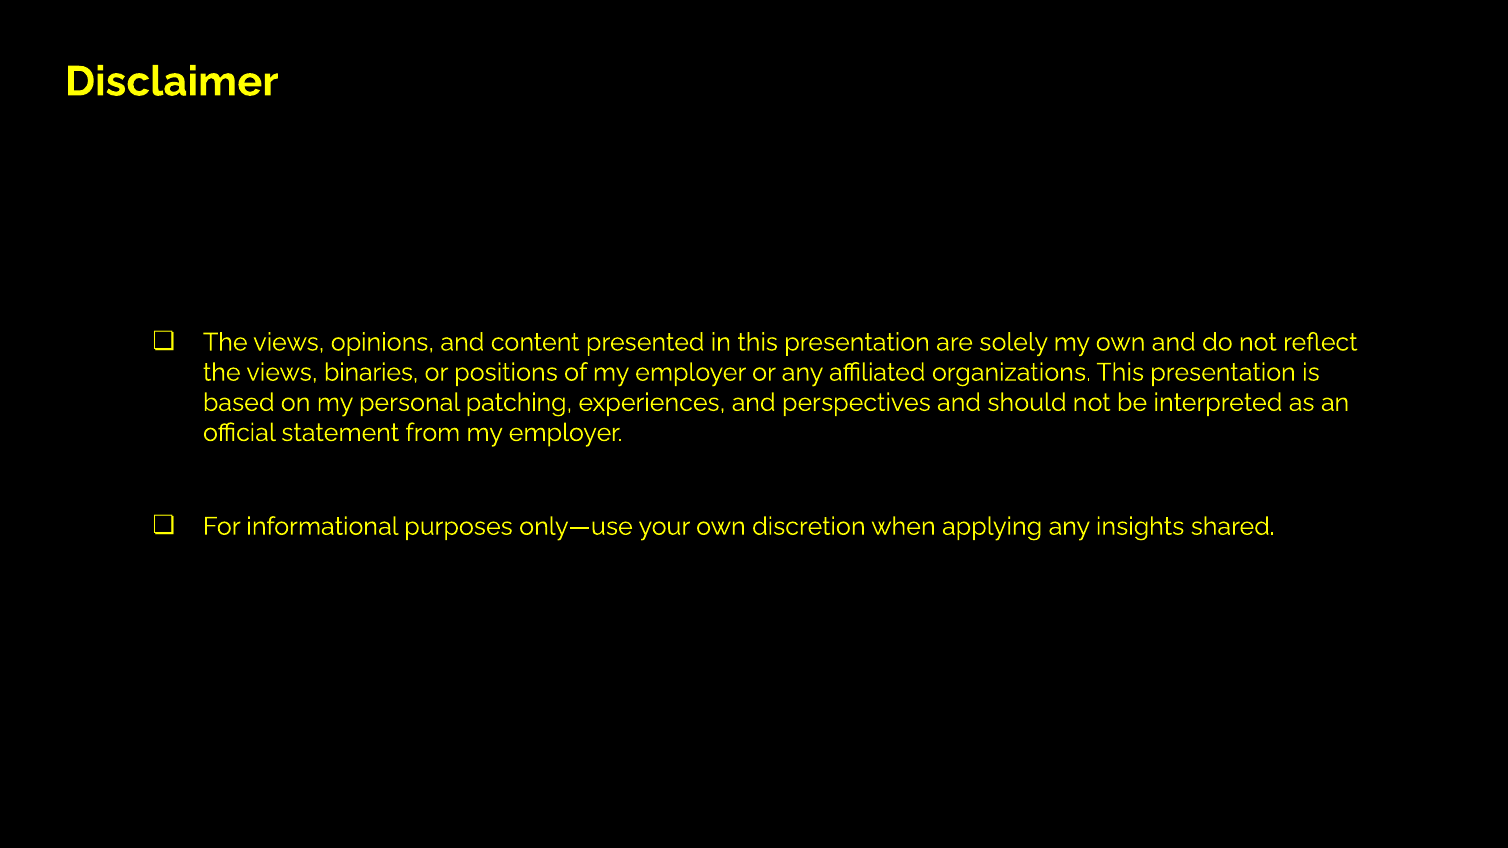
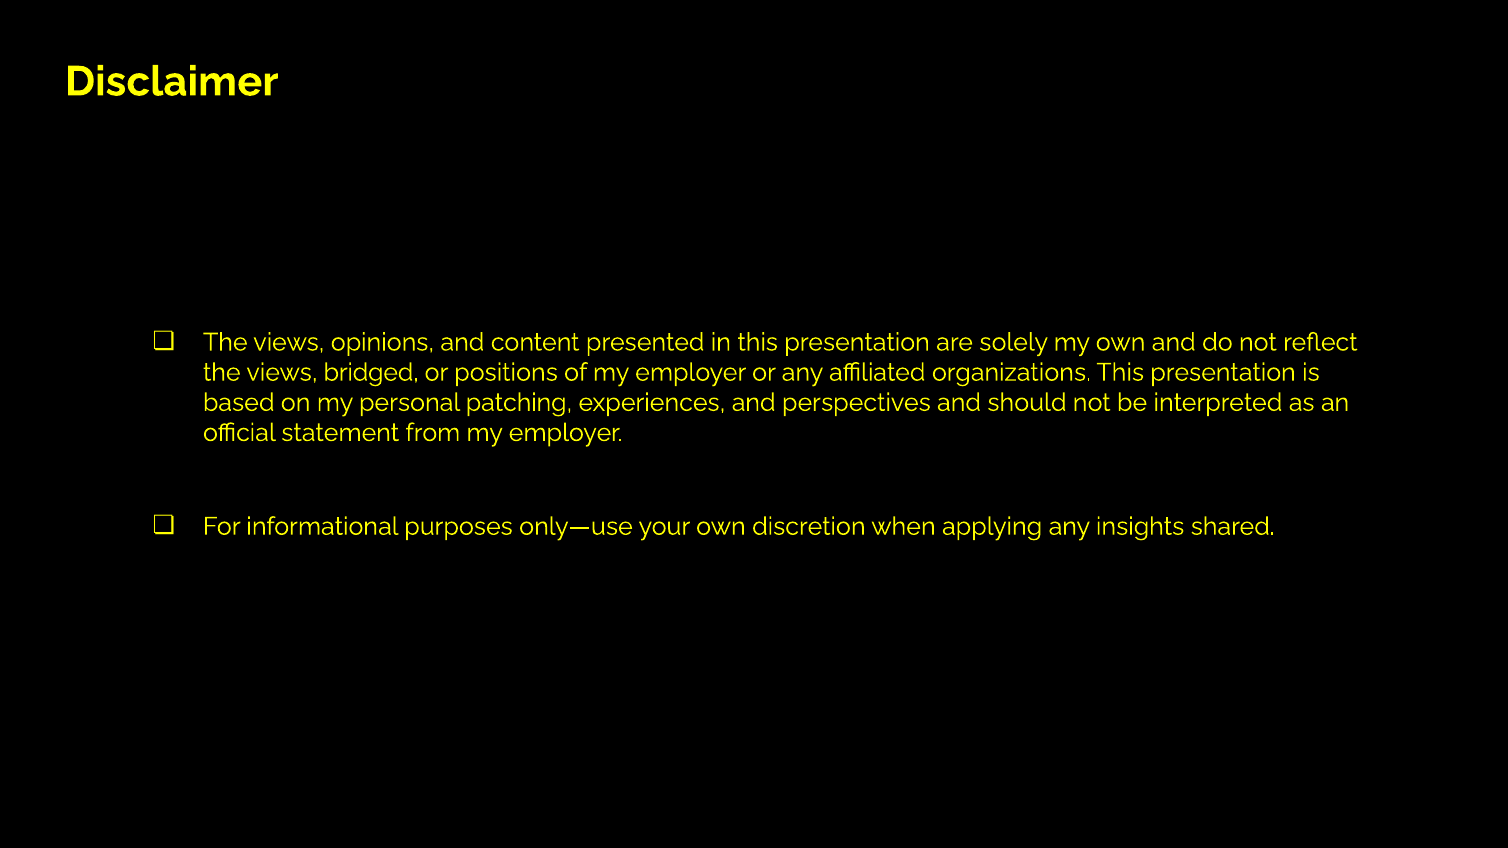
binaries: binaries -> bridged (371, 373)
